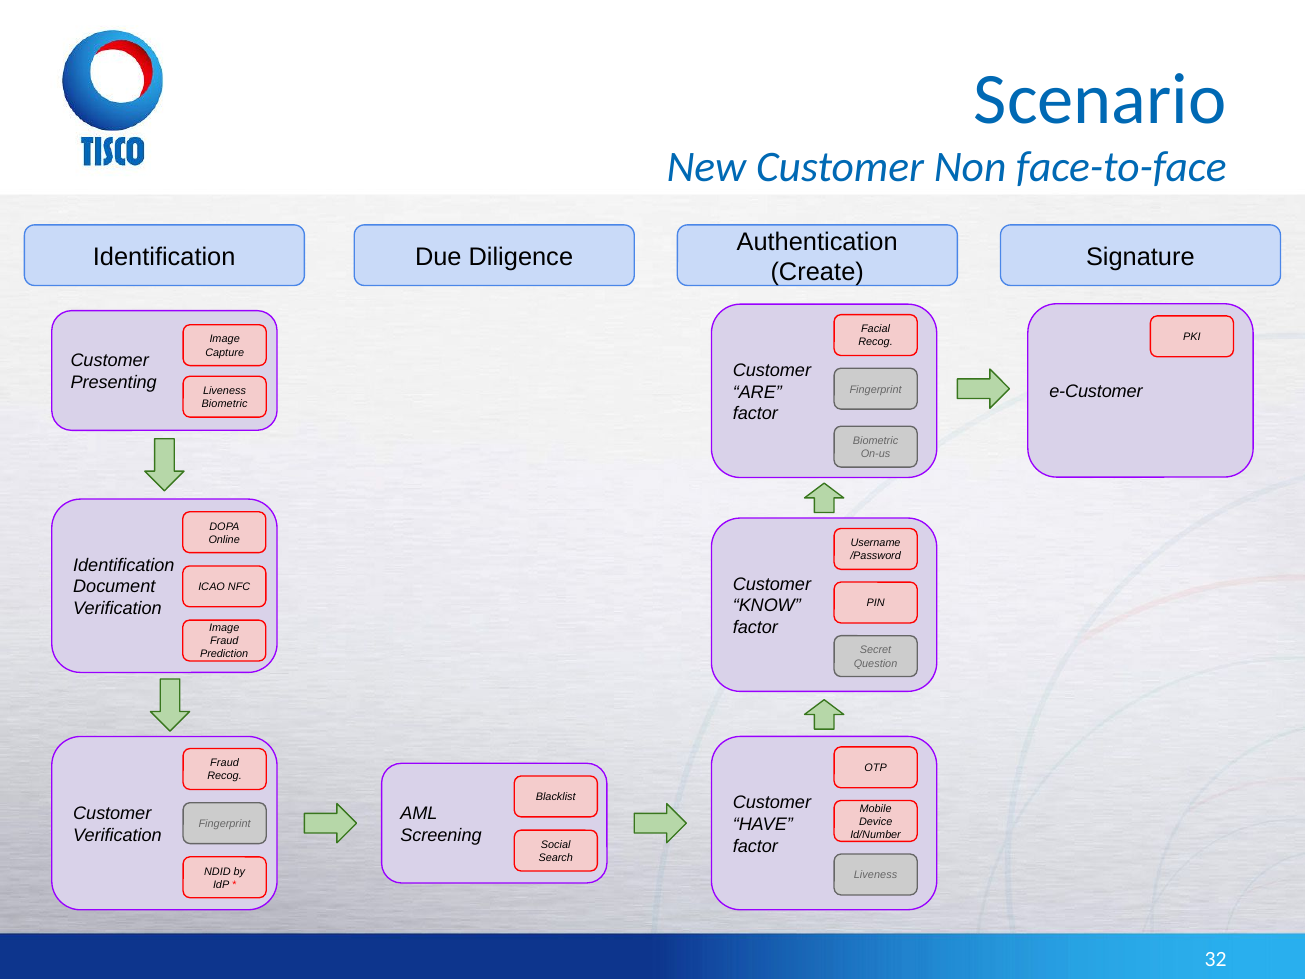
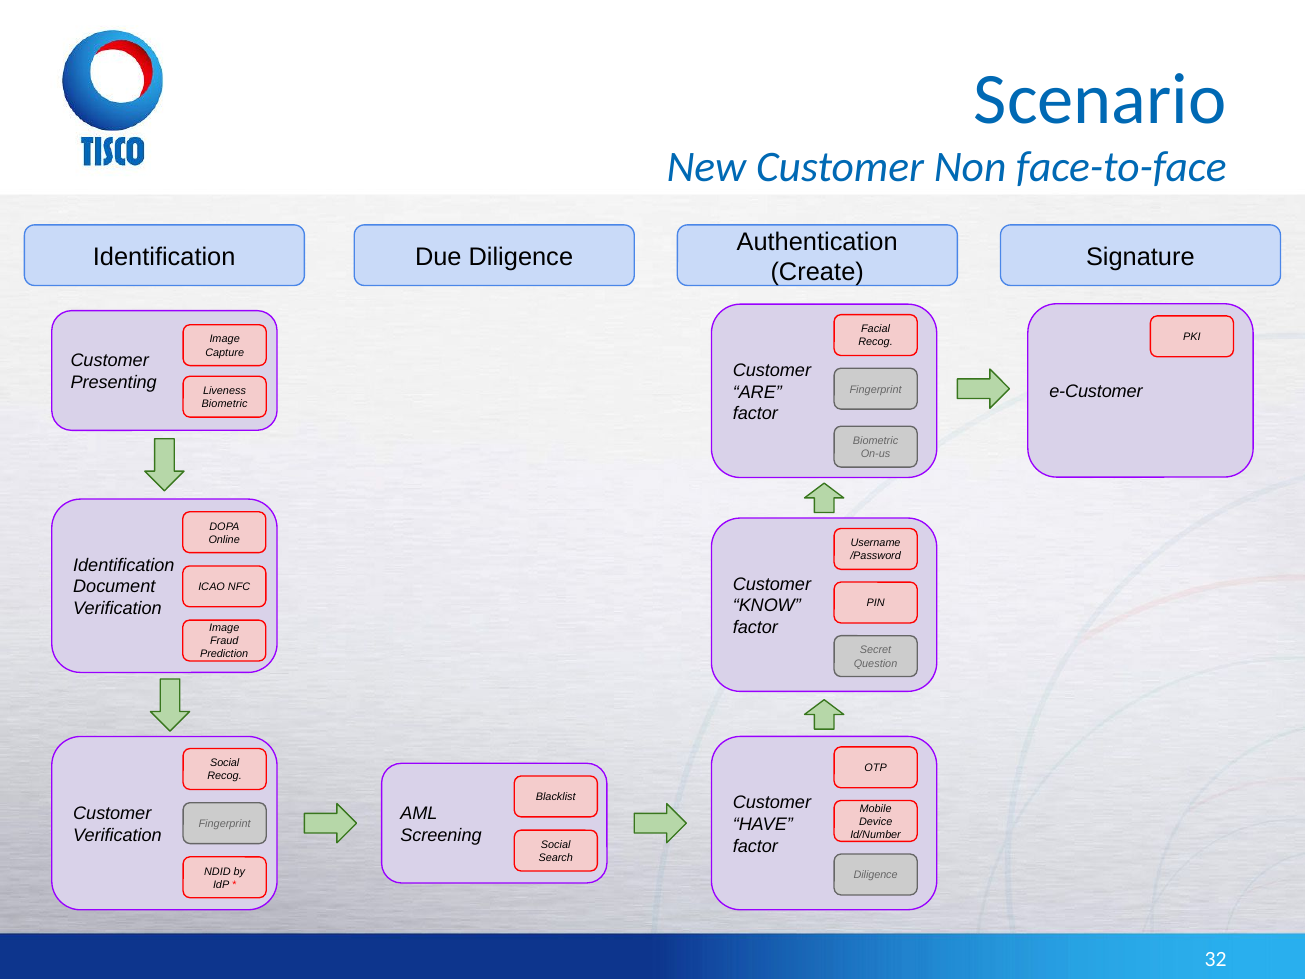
Fraud: Fraud -> Social (225, 763)
Liveness: Liveness -> Diligence (876, 875)
